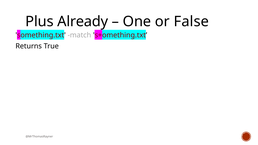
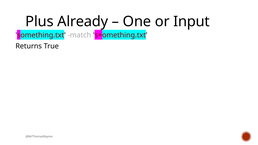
False: False -> Input (191, 21)
